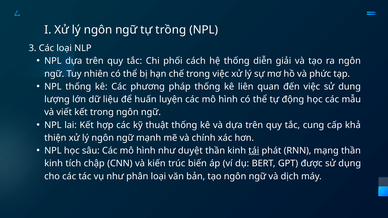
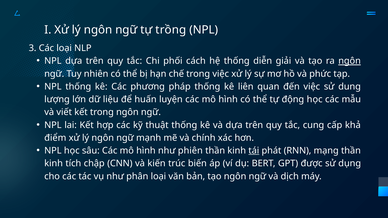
ngôn underline: none -> present (350, 61)
thiện: thiện -> điểm (55, 138)
duyệt: duyệt -> phiên (190, 151)
